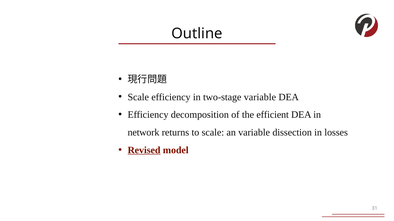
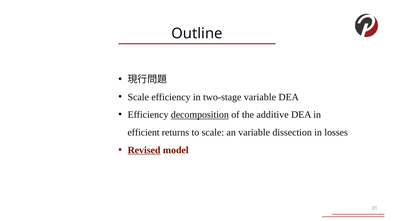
decomposition underline: none -> present (200, 115)
efficient: efficient -> additive (273, 115)
network: network -> efficient (144, 133)
